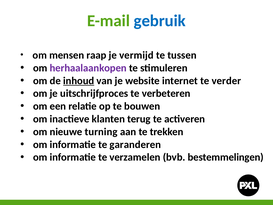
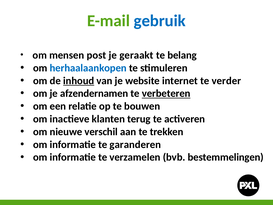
raap: raap -> post (96, 55)
vermijd: vermijd -> geraakt (136, 55)
tussen: tussen -> belang (182, 55)
herhaalaankopen colour: purple -> blue (88, 68)
uitschrijfproces: uitschrijfproces -> afzendernamen (94, 93)
verbeteren underline: none -> present (166, 93)
turning: turning -> verschil (101, 132)
